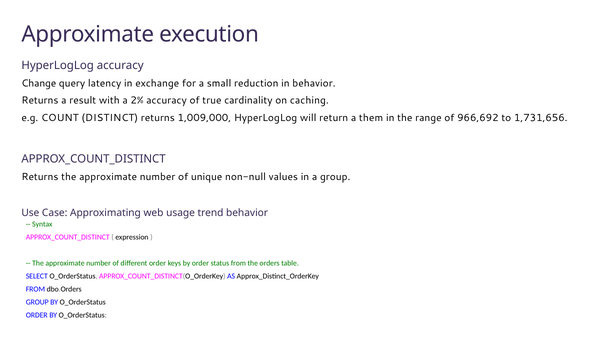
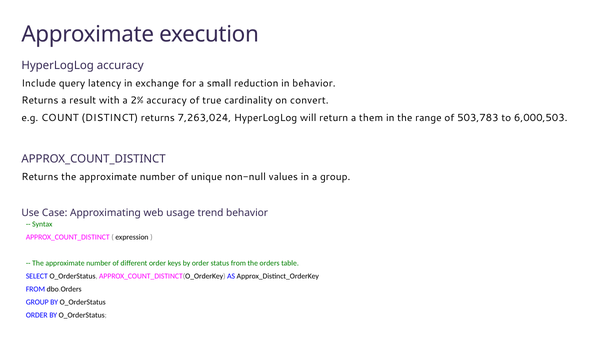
Change: Change -> Include (39, 83)
caching: caching -> convert (309, 100)
1,009,000: 1,009,000 -> 7,263,024 (204, 118)
966,692: 966,692 -> 503,783 (478, 118)
1,731,656: 1,731,656 -> 6,000,503 (541, 118)
